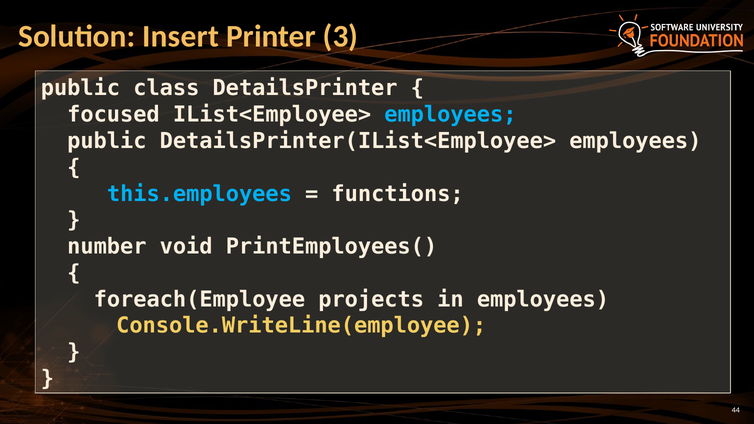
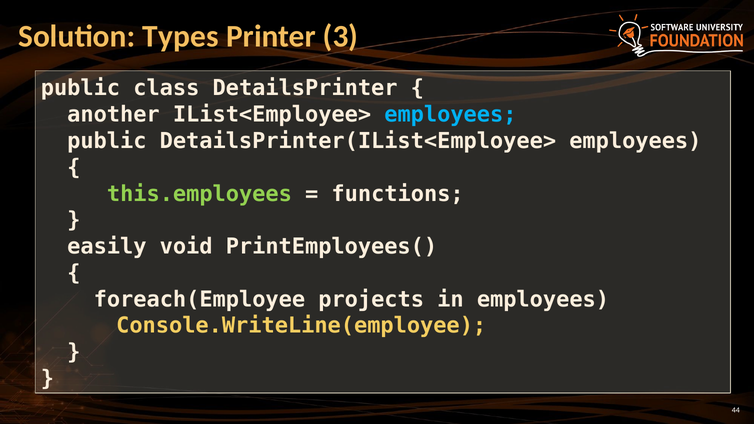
Insert: Insert -> Types (181, 37)
focused: focused -> another (113, 115)
this.employees colour: light blue -> light green (199, 194)
number: number -> easily (107, 247)
